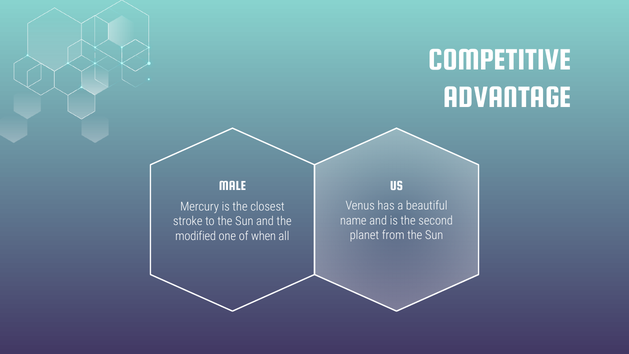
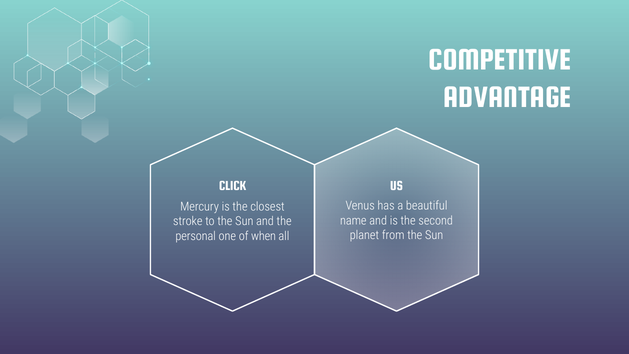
MALE: MALE -> CLICK (233, 185)
modified: modified -> personal (196, 236)
